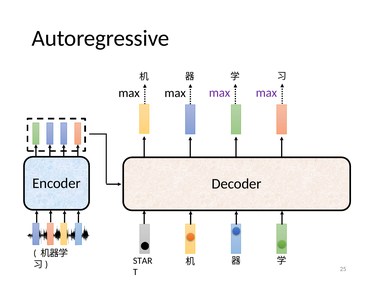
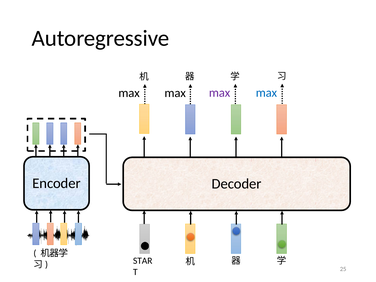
max colour: purple -> blue (266, 93)
